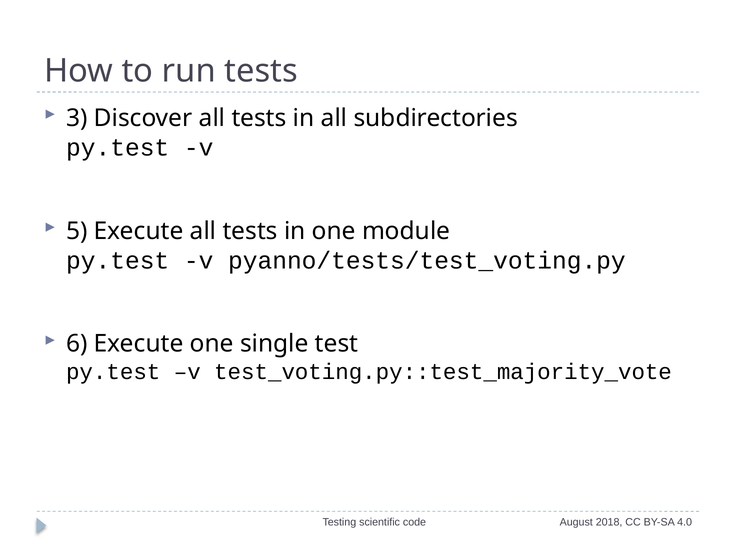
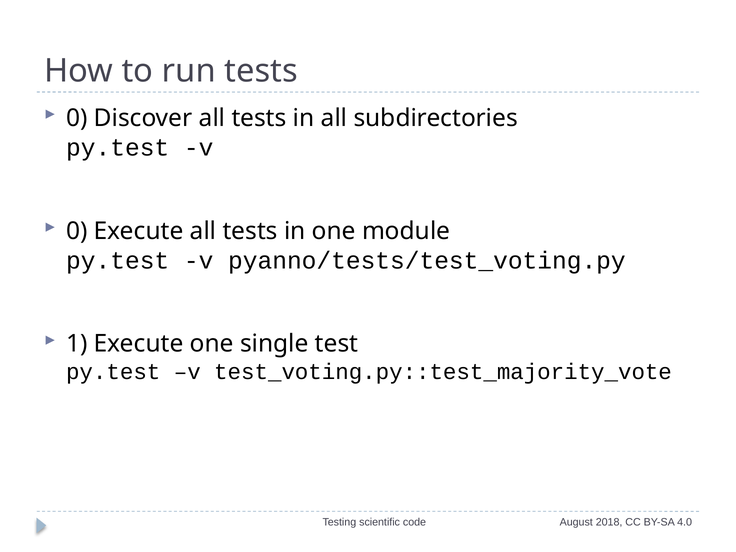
3: 3 -> 0 (77, 118)
5: 5 -> 0 (77, 231)
6: 6 -> 1 (77, 344)
